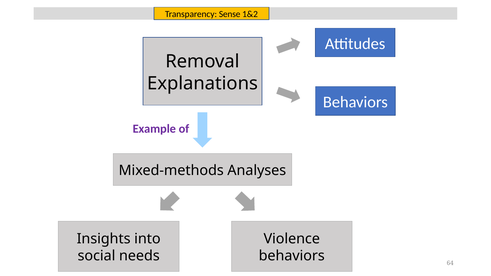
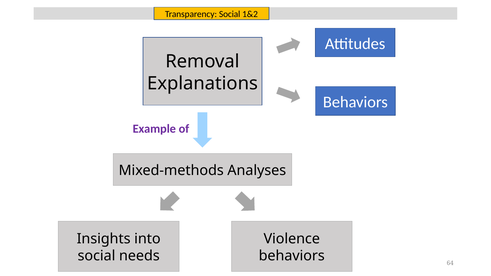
Transparency Sense: Sense -> Social (230, 14)
